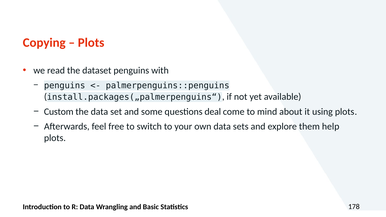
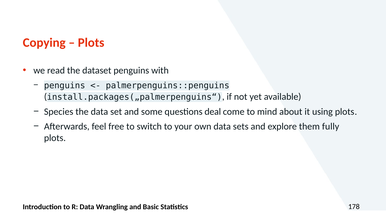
Custom: Custom -> Species (59, 112)
help: help -> fully (331, 126)
